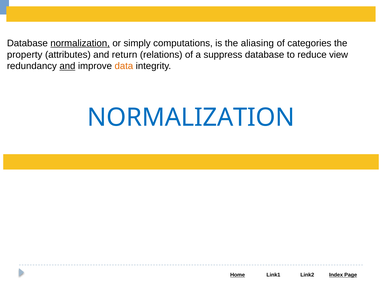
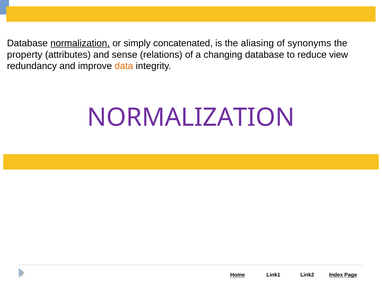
computations: computations -> concatenated (183, 43)
categories: categories -> synonyms (309, 43)
return: return -> sense (125, 55)
suppress: suppress -> changing (223, 55)
and underline: present -> none (67, 66)
NORMALIZATION colour: blue -> purple (191, 118)
